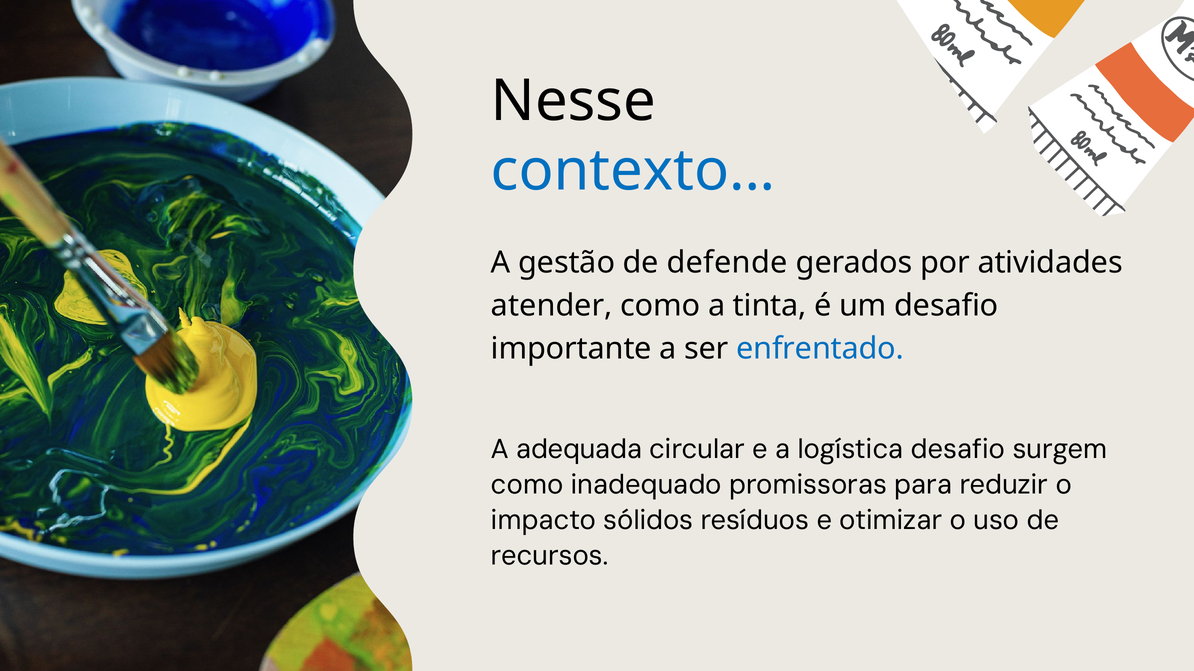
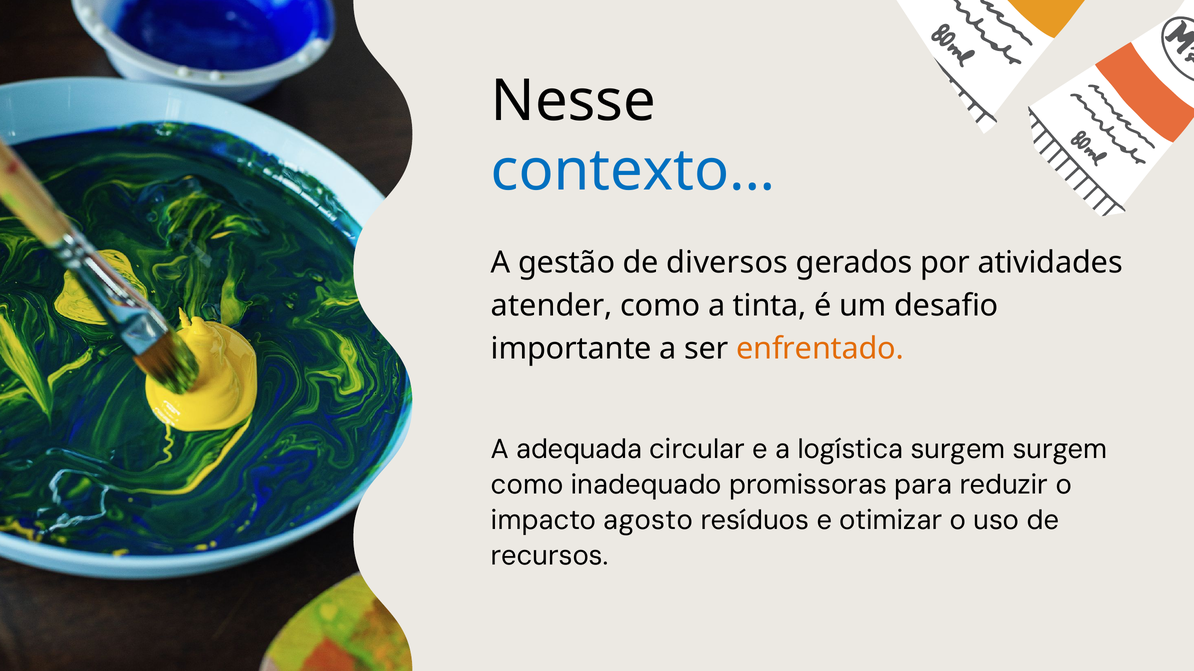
defende: defende -> diversos (727, 263)
enfrentado colour: blue -> orange (820, 349)
logística desafio: desafio -> surgem (958, 450)
sólidos: sólidos -> agosto (648, 521)
